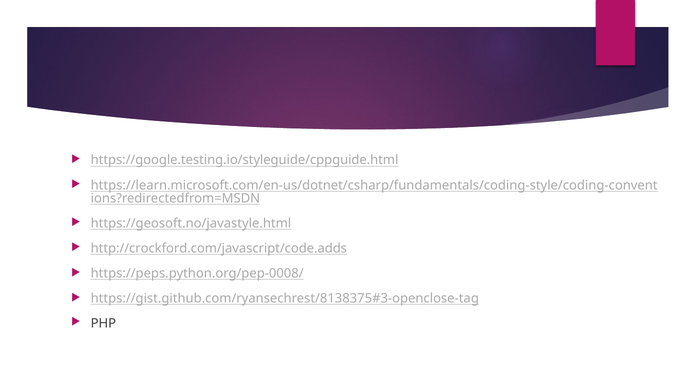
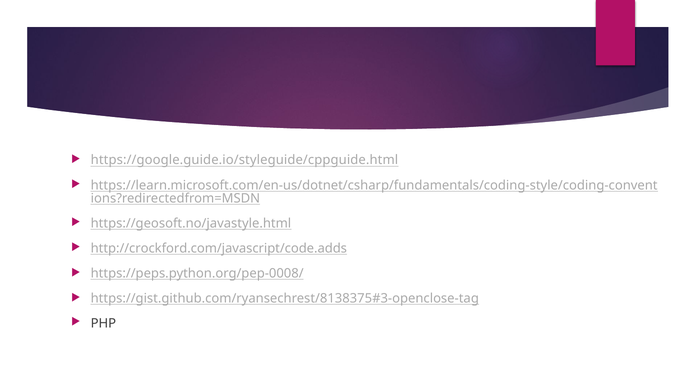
https://google.testing.io/styleguide/cppguide.html: https://google.testing.io/styleguide/cppguide.html -> https://google.guide.io/styleguide/cppguide.html (244, 160)
